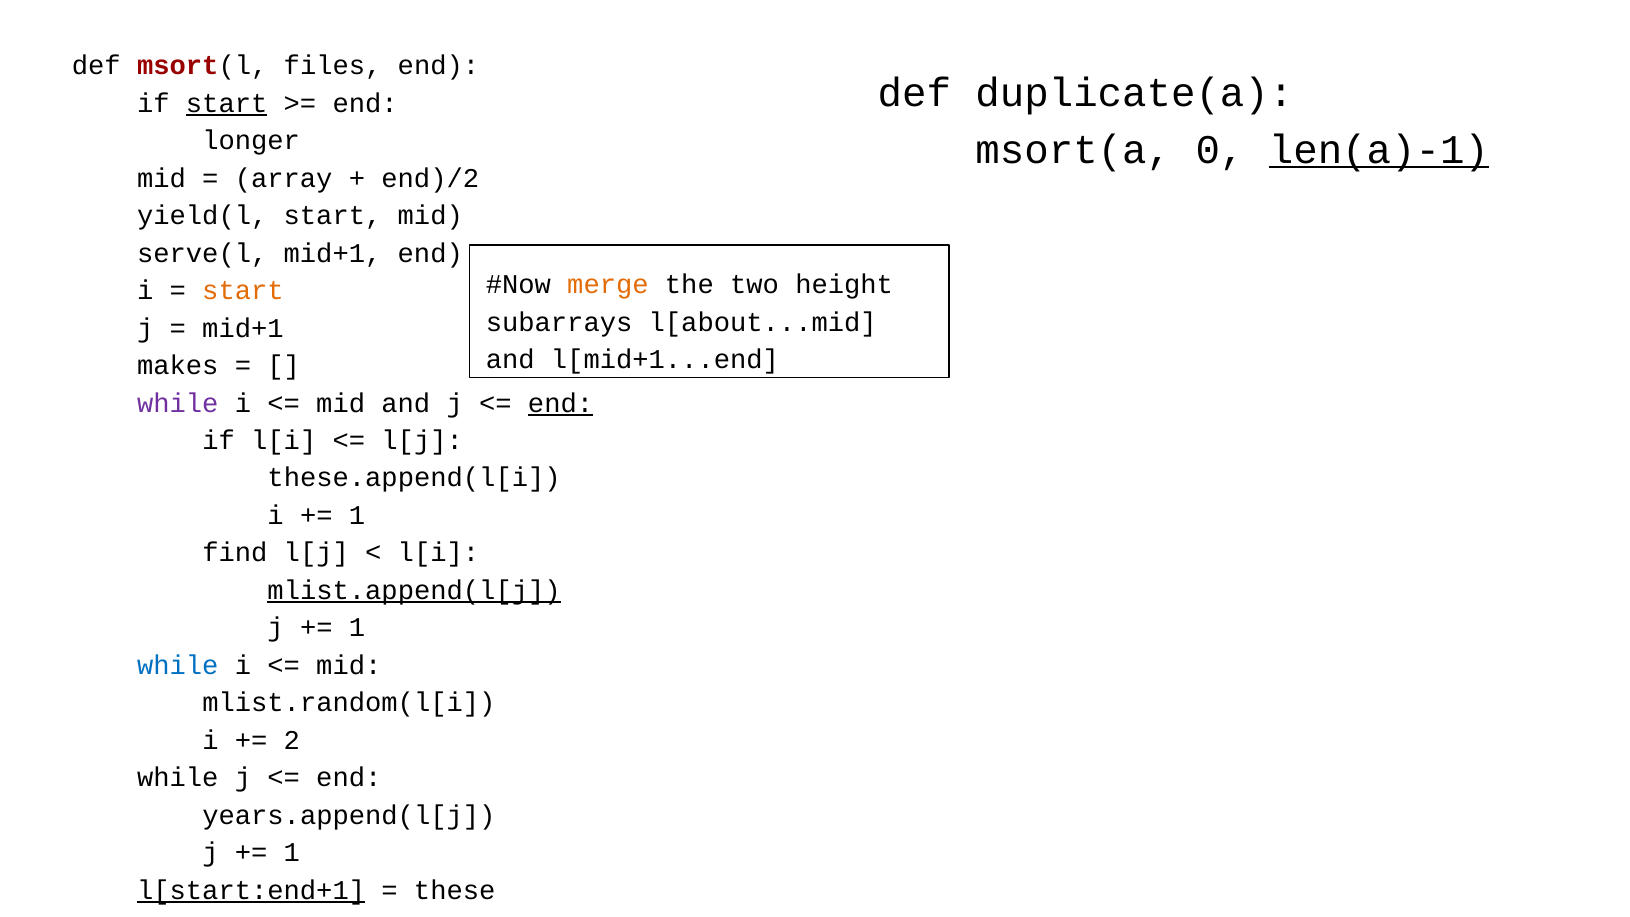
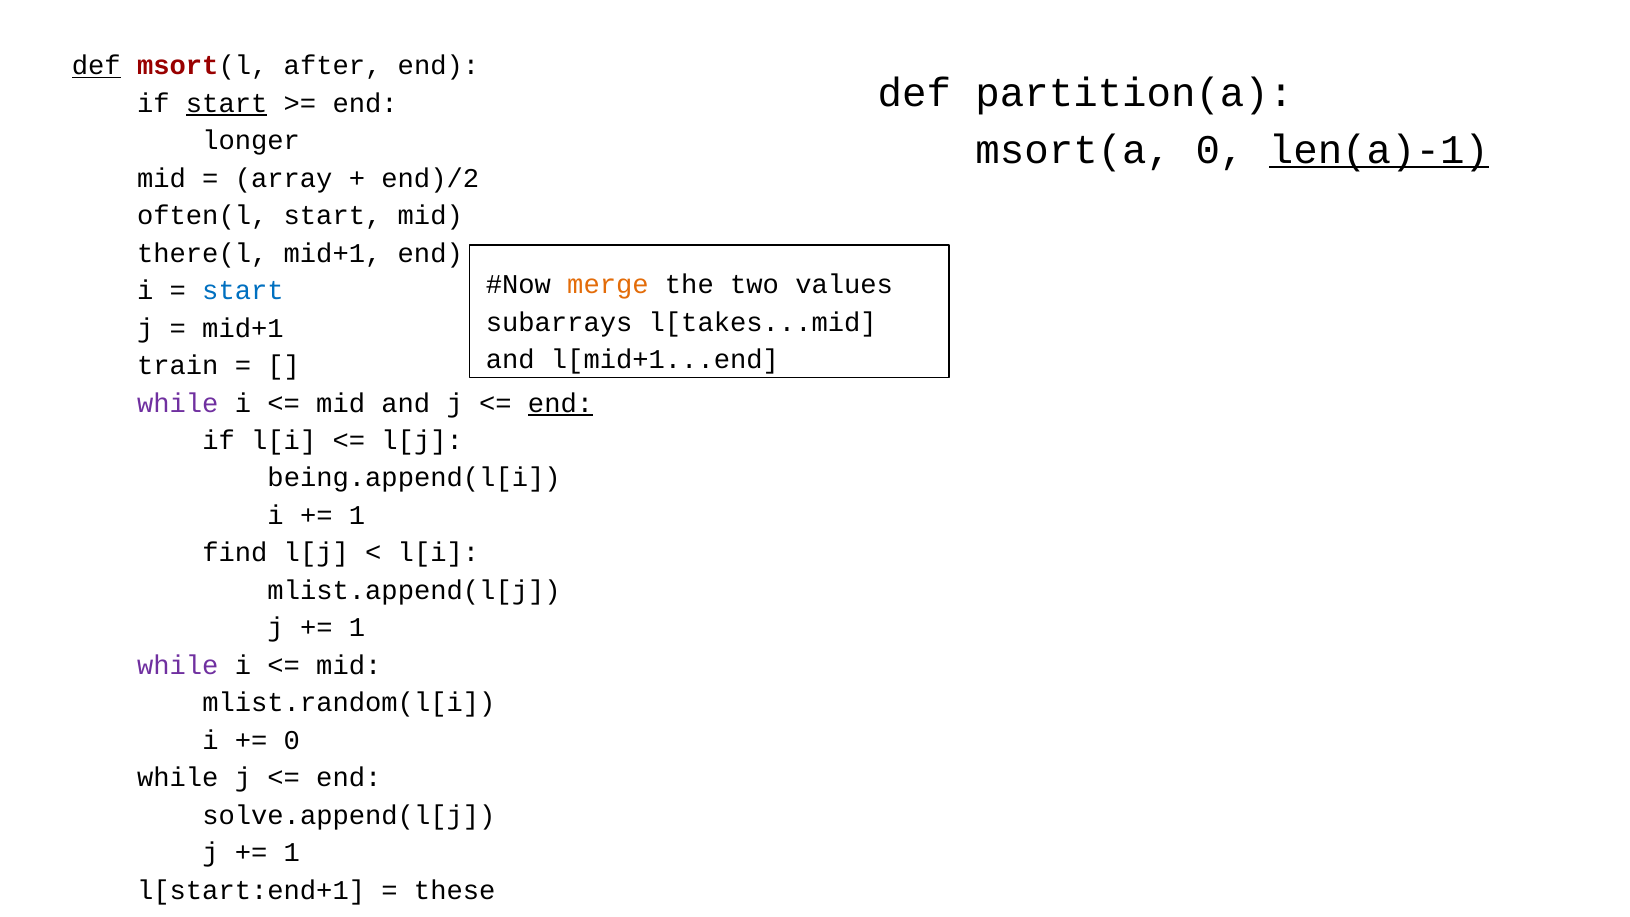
def underline: none -> present (96, 66)
files: files -> after (333, 66)
duplicate(a: duplicate(a -> partition(a (1134, 93)
yield(l: yield(l -> often(l (202, 216)
serve(l: serve(l -> there(l (202, 253)
height: height -> values (844, 285)
start colour: orange -> blue (243, 291)
l[about...mid: l[about...mid -> l[takes...mid (763, 322)
makes: makes -> train (178, 366)
these.append(l[i: these.append(l[i -> being.append(l[i (414, 478)
mlist.append(l[j underline: present -> none (414, 590)
while colour: blue -> purple (178, 665)
2: 2 -> 0 (292, 740)
years.append(l[j: years.append(l[j -> solve.append(l[j (349, 815)
l[start:end+1 underline: present -> none (251, 890)
